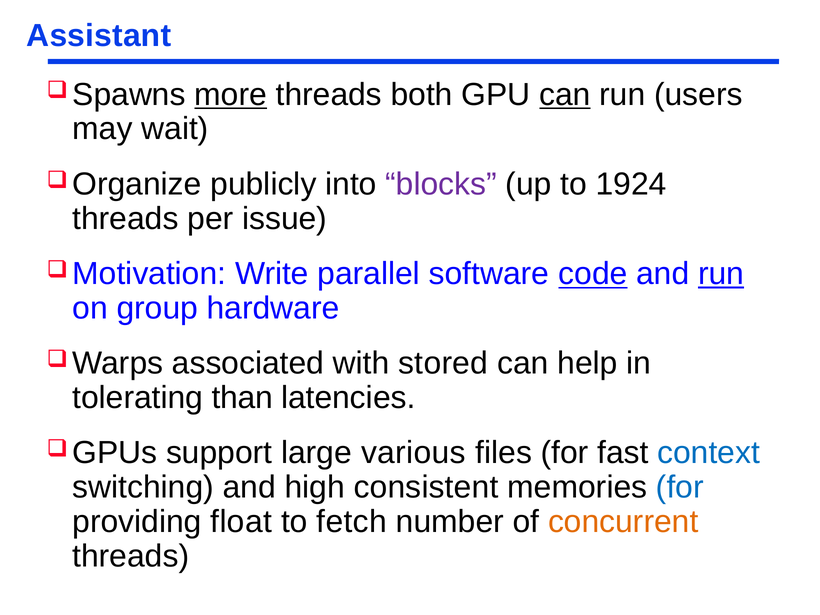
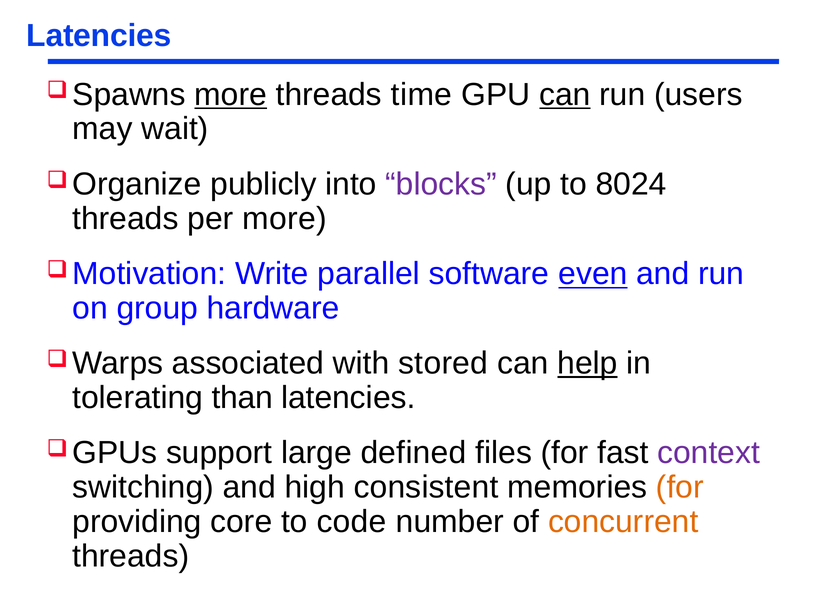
Assistant: Assistant -> Latencies (99, 35)
both: both -> time (422, 94)
1924: 1924 -> 8024 (631, 184)
per issue: issue -> more (284, 219)
code: code -> even (593, 274)
run underline: present -> none (721, 274)
help underline: none -> present (587, 363)
various: various -> defined (414, 453)
context colour: blue -> purple (709, 453)
for colour: blue -> orange (680, 487)
float: float -> core (241, 522)
fetch: fetch -> code (352, 522)
